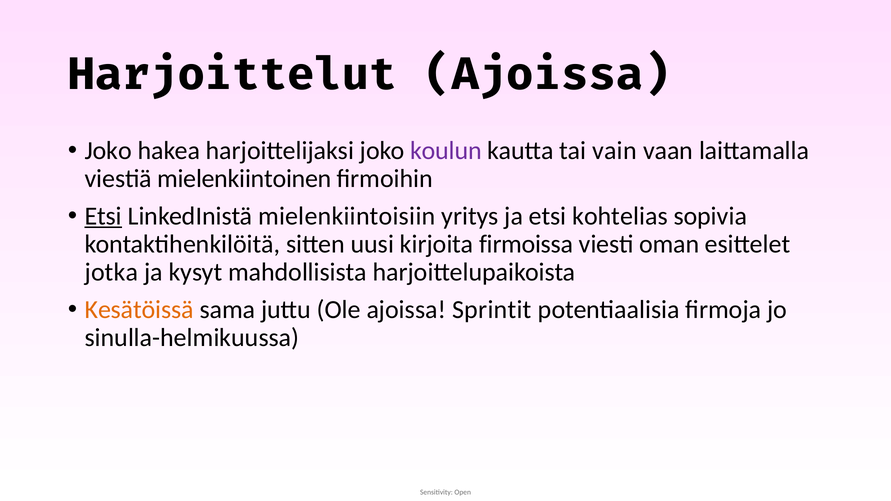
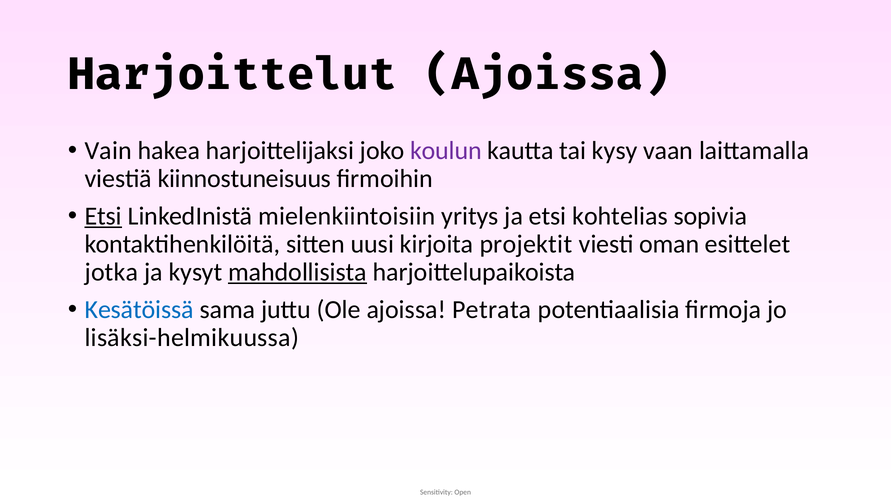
Joko: Joko -> Vain (108, 151)
vain: vain -> kysy (615, 151)
mielenkiintoinen: mielenkiintoinen -> kiinnostuneisuus (244, 179)
firmoissa: firmoissa -> projektit (526, 244)
mahdollisista underline: none -> present (297, 272)
Kesätöissä colour: orange -> blue (139, 310)
Sprintit: Sprintit -> Petrata (492, 310)
sinulla-helmikuussa: sinulla-helmikuussa -> lisäksi-helmikuussa (192, 338)
